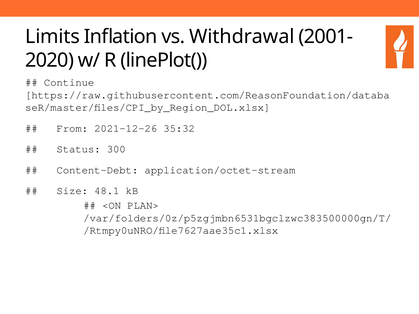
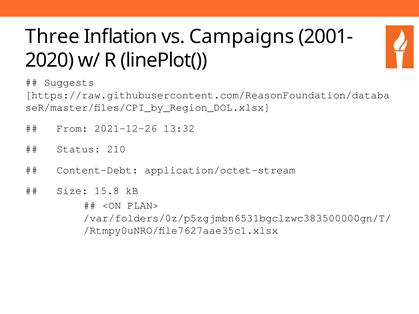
Limits: Limits -> Three (52, 37)
Withdrawal: Withdrawal -> Campaigns (242, 37)
Continue: Continue -> Suggests (69, 82)
35:32: 35:32 -> 13:32 (179, 128)
300: 300 -> 210 (116, 149)
48.1: 48.1 -> 15.8 (107, 191)
